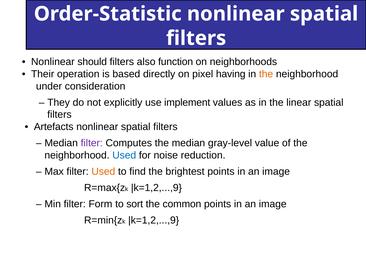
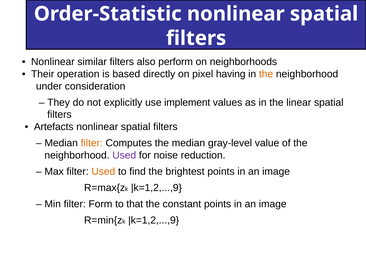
should: should -> similar (92, 62)
function: function -> perform (176, 62)
filter colour: purple -> orange (92, 143)
Used colour: blue -> purple (124, 156)
sort: sort -> that (135, 204)
common: common -> constant (182, 204)
